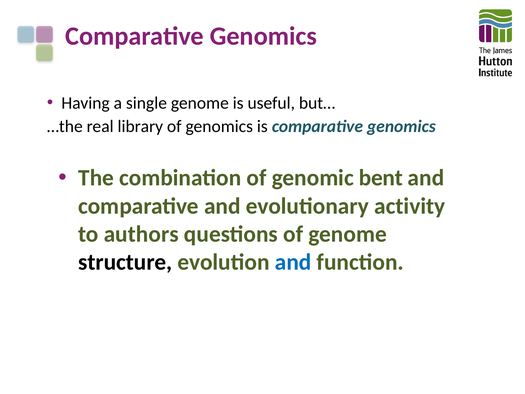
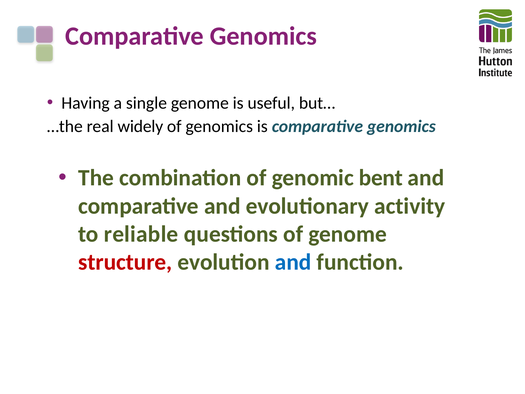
library: library -> widely (140, 126)
authors: authors -> reliable (141, 234)
structure colour: black -> red (125, 262)
